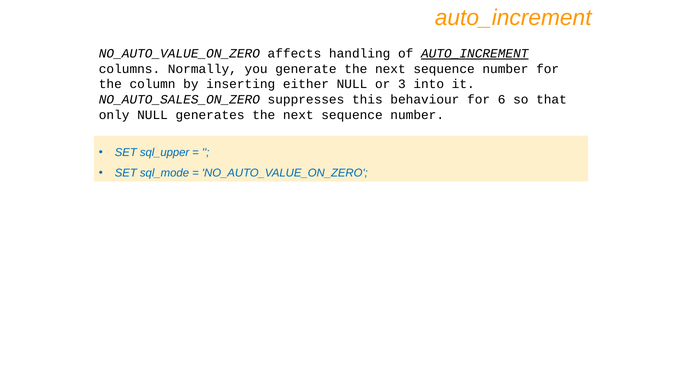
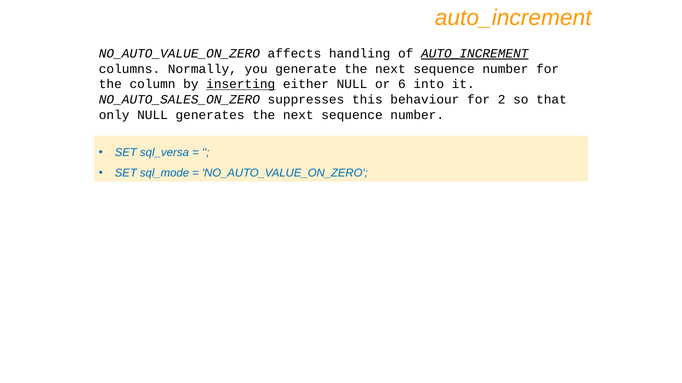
inserting underline: none -> present (241, 84)
3: 3 -> 6 (402, 84)
6: 6 -> 2 (502, 100)
sql_upper: sql_upper -> sql_versa (164, 153)
